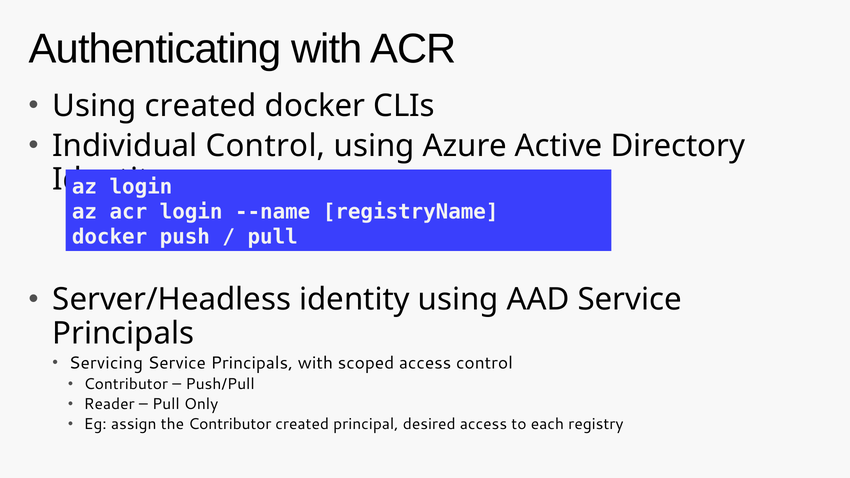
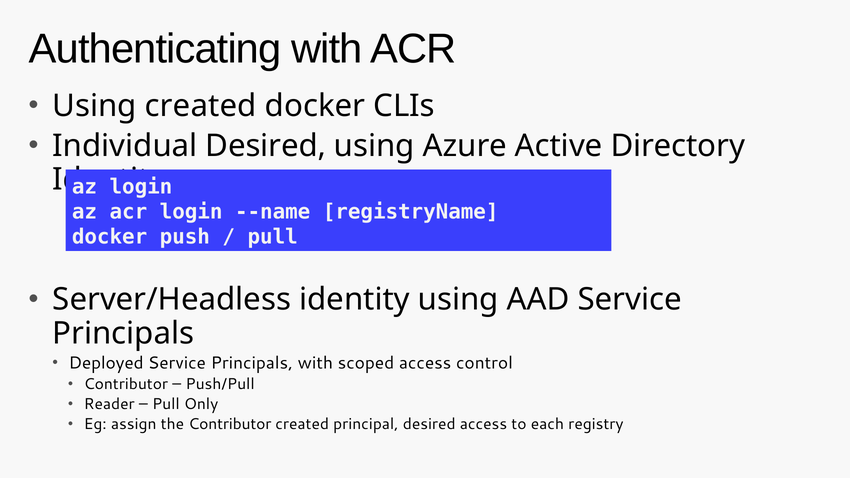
Individual Control: Control -> Desired (266, 146)
Servicing: Servicing -> Deployed (106, 363)
